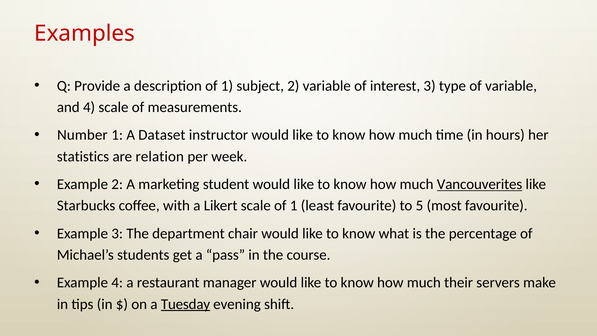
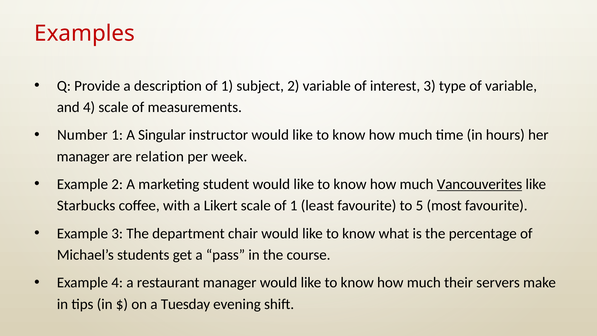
Dataset: Dataset -> Singular (162, 135)
statistics: statistics -> manager (83, 156)
Tuesday underline: present -> none (186, 304)
